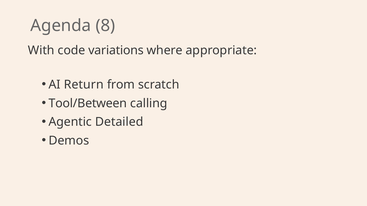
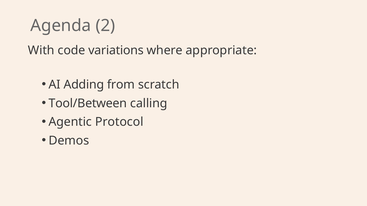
8: 8 -> 2 (105, 26)
Return: Return -> Adding (84, 85)
Detailed: Detailed -> Protocol (119, 122)
